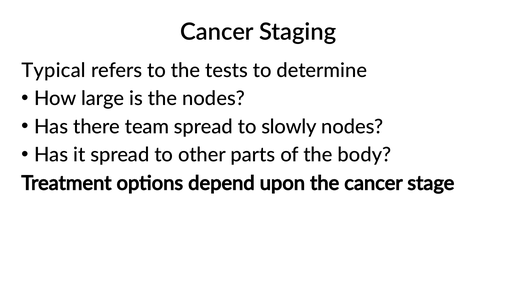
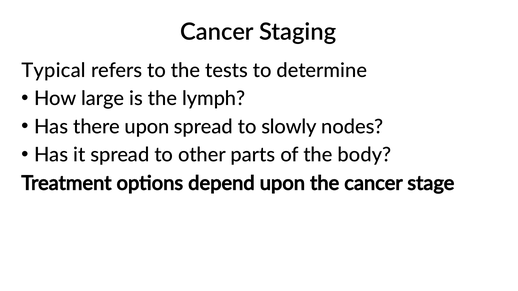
the nodes: nodes -> lymph (214, 99)
there team: team -> upon (147, 127)
